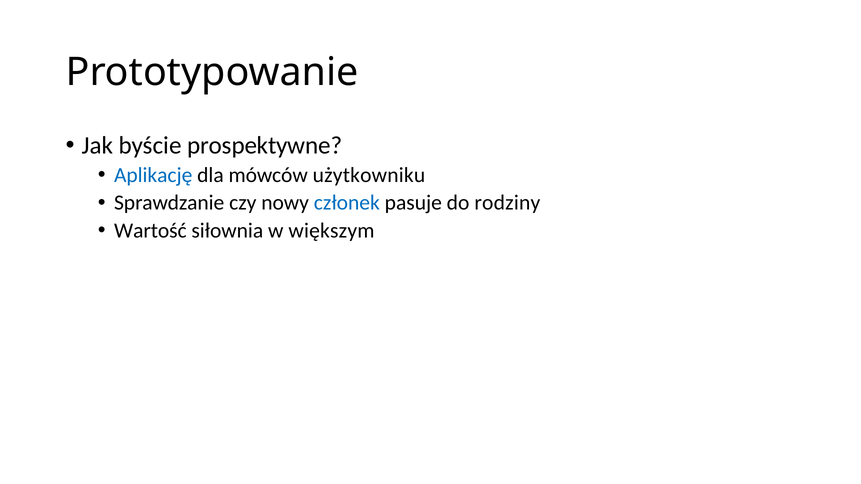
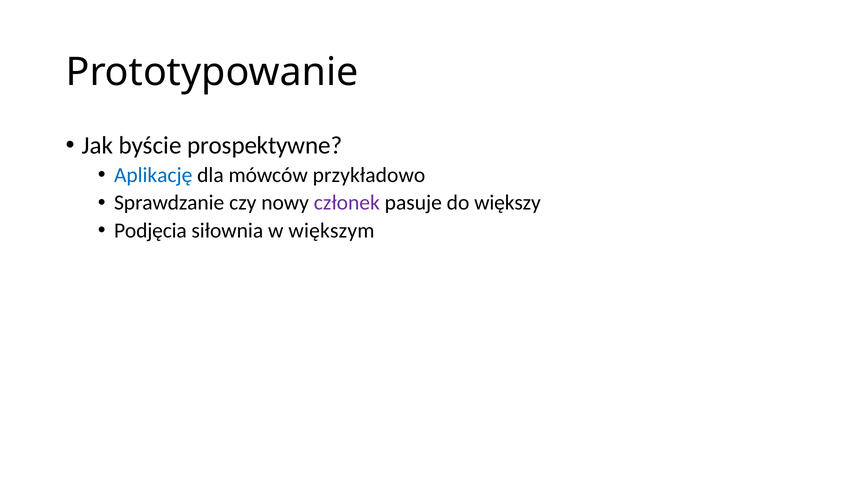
użytkowniku: użytkowniku -> przykładowo (369, 175)
członek colour: blue -> purple (347, 203)
rodziny: rodziny -> większy (508, 203)
Wartość: Wartość -> Podjęcia (150, 231)
